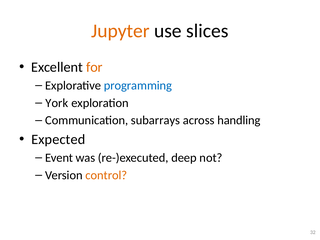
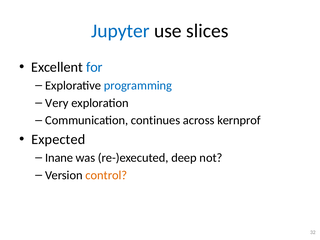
Jupyter colour: orange -> blue (120, 31)
for colour: orange -> blue (94, 67)
York: York -> Very (57, 103)
subarrays: subarrays -> continues (156, 120)
handling: handling -> kernprof (239, 120)
Event: Event -> Inane (59, 158)
